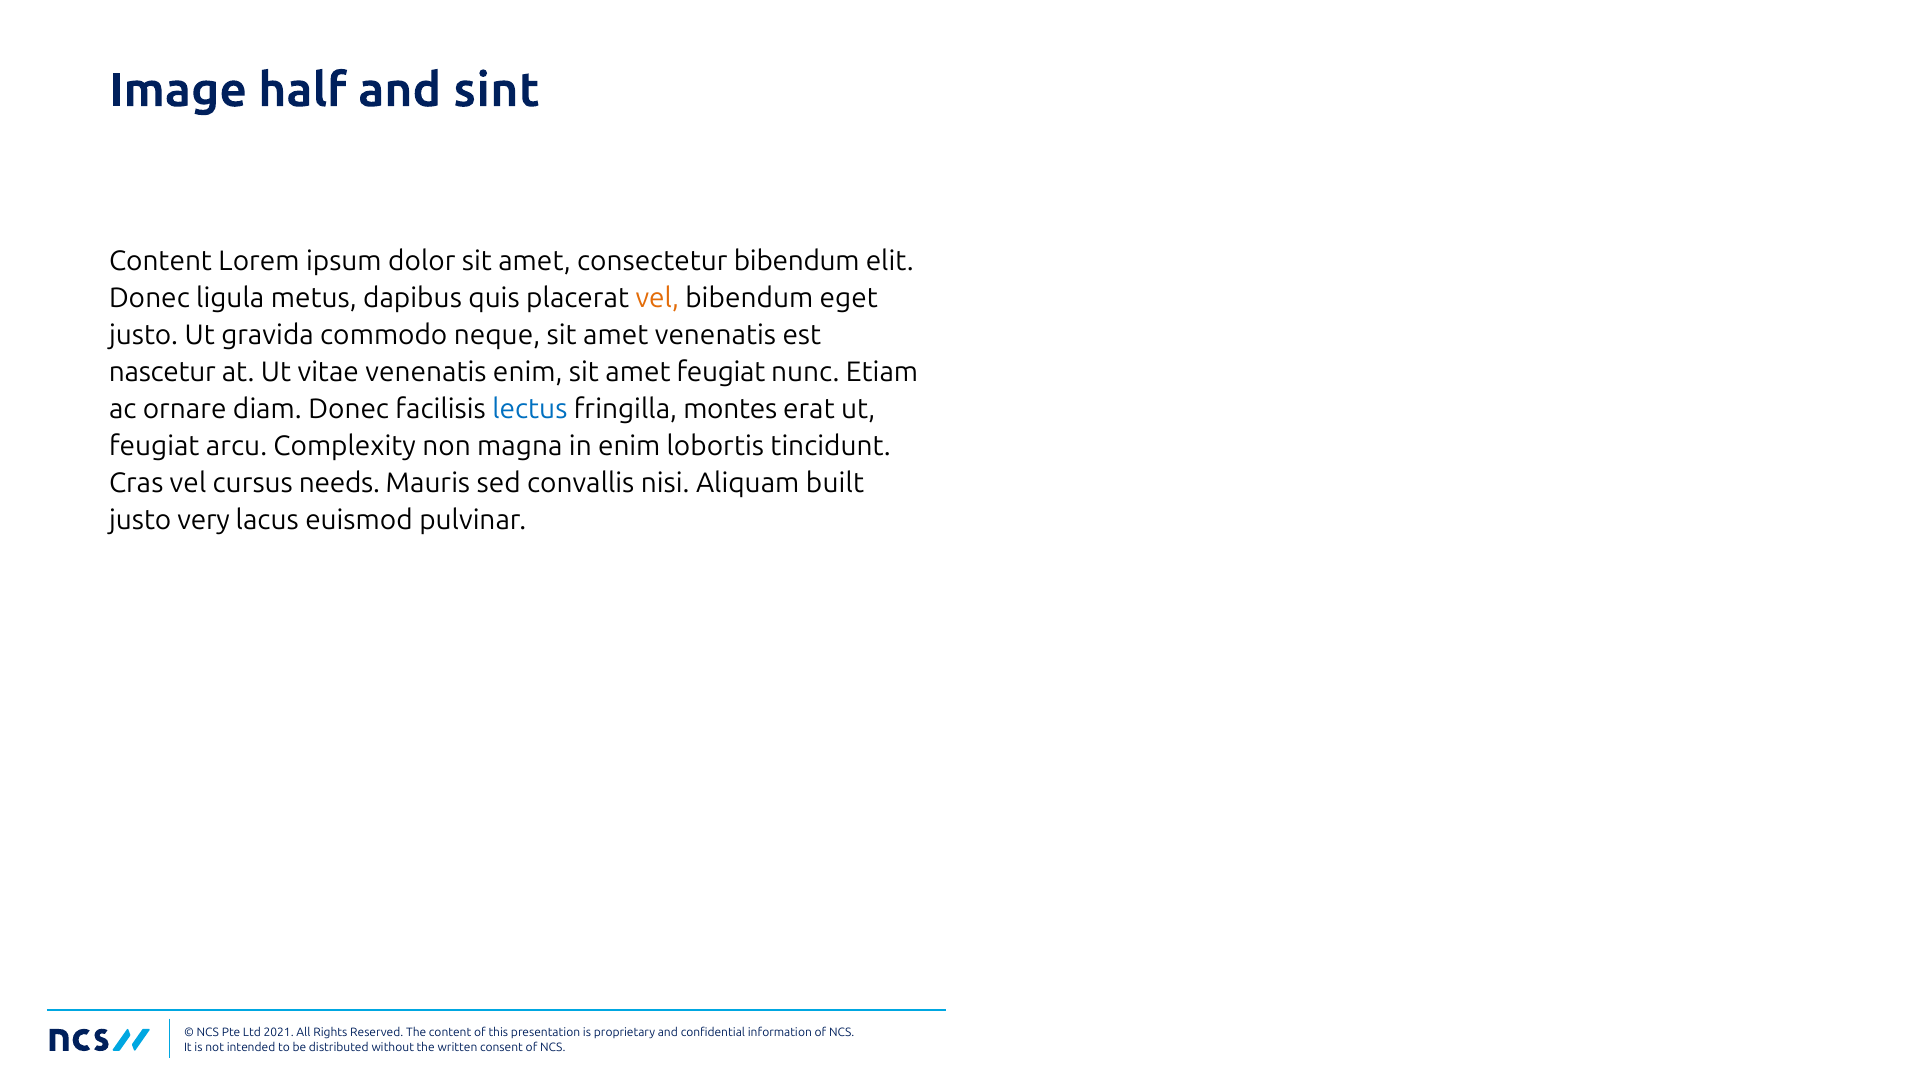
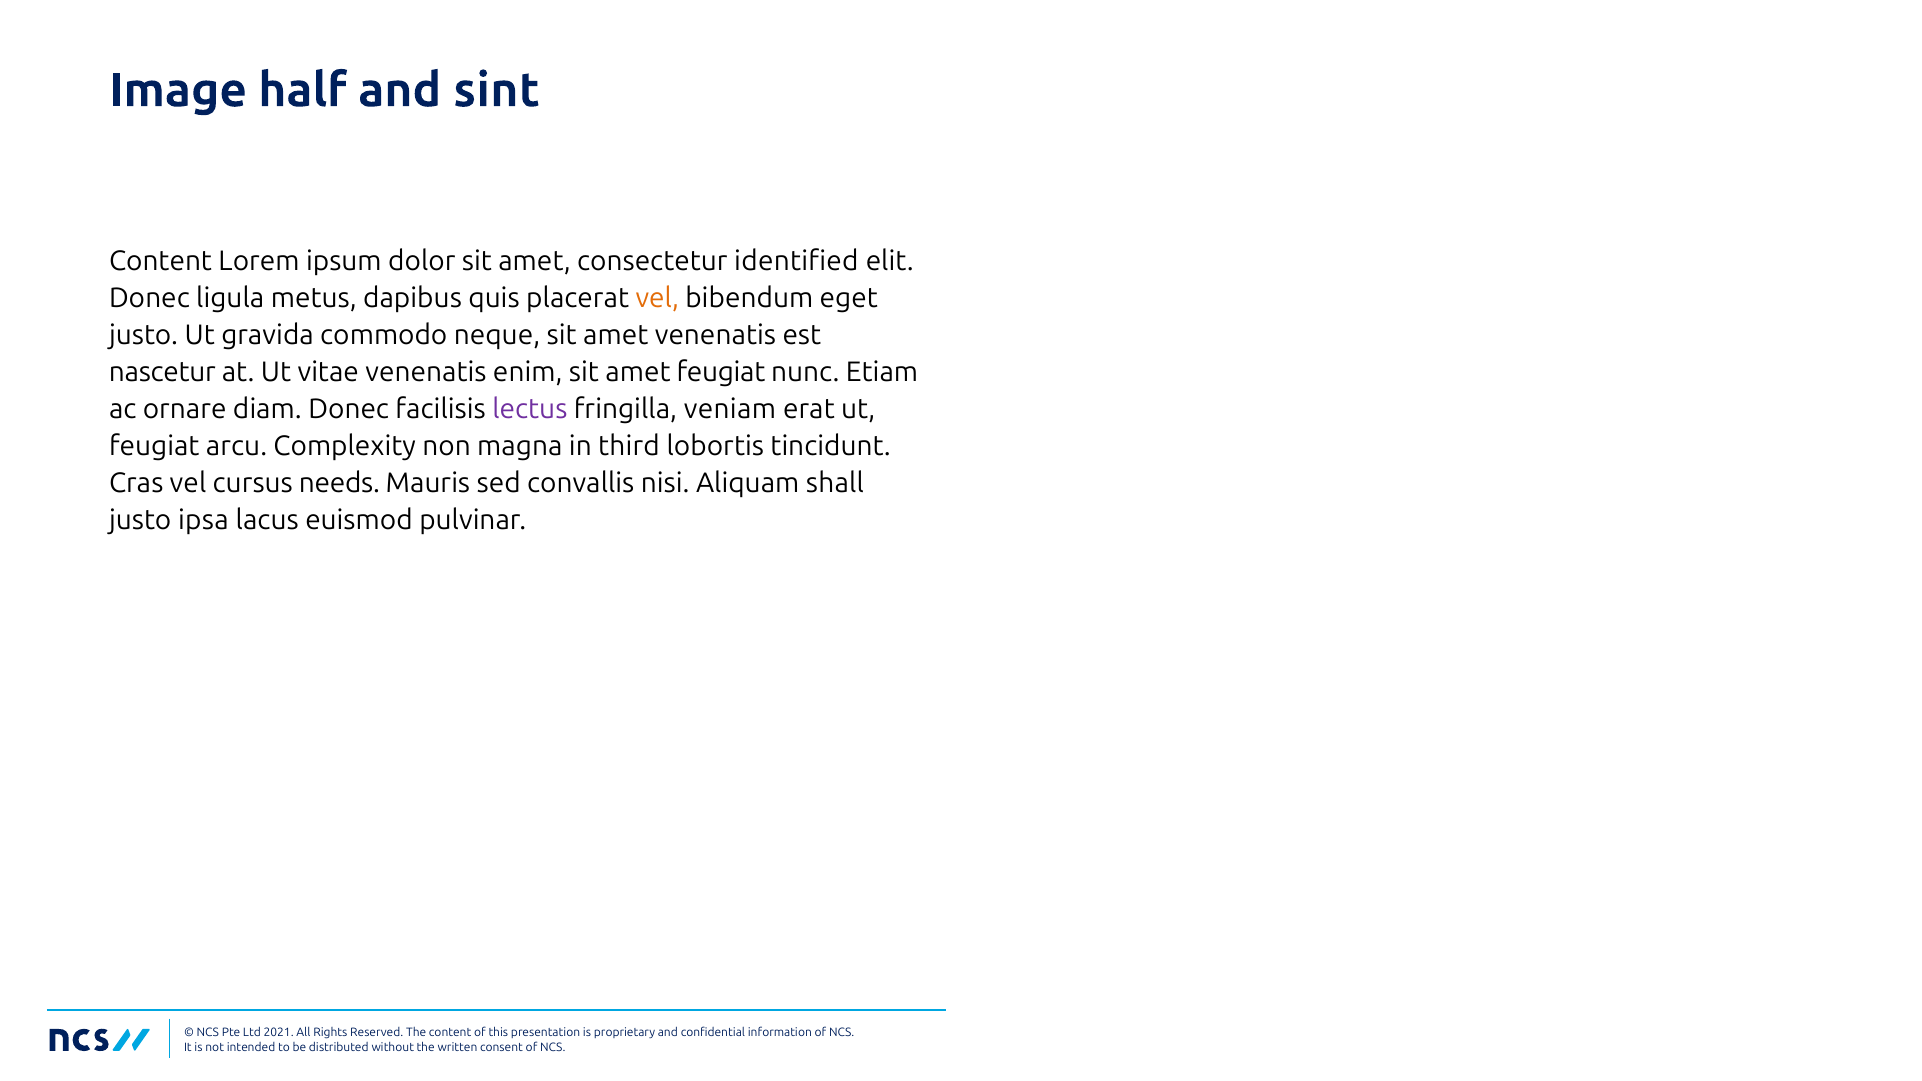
consectetur bibendum: bibendum -> identified (796, 261)
lectus colour: blue -> purple (530, 409)
montes: montes -> veniam (730, 409)
in enim: enim -> third (629, 446)
built: built -> shall (835, 483)
very: very -> ipsa (203, 520)
